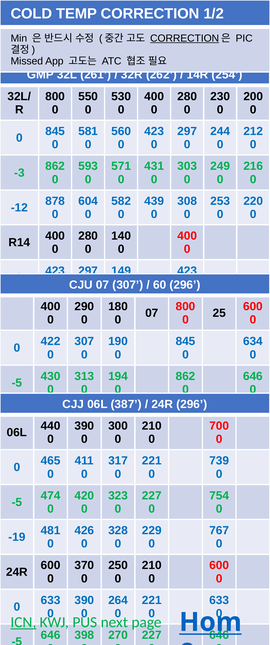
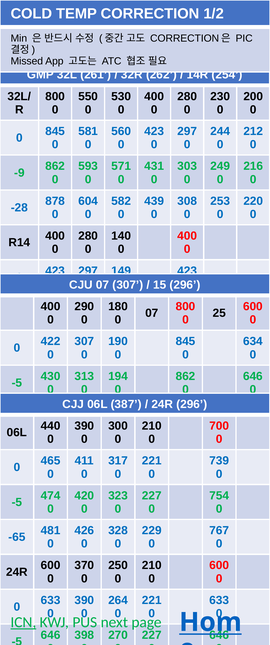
CORRECTION underline: present -> none (185, 38)
-3: -3 -> -9 (19, 173)
-12: -12 -> -28 (19, 208)
60: 60 -> 15 (160, 285)
-19: -19 -> -65 (17, 538)
